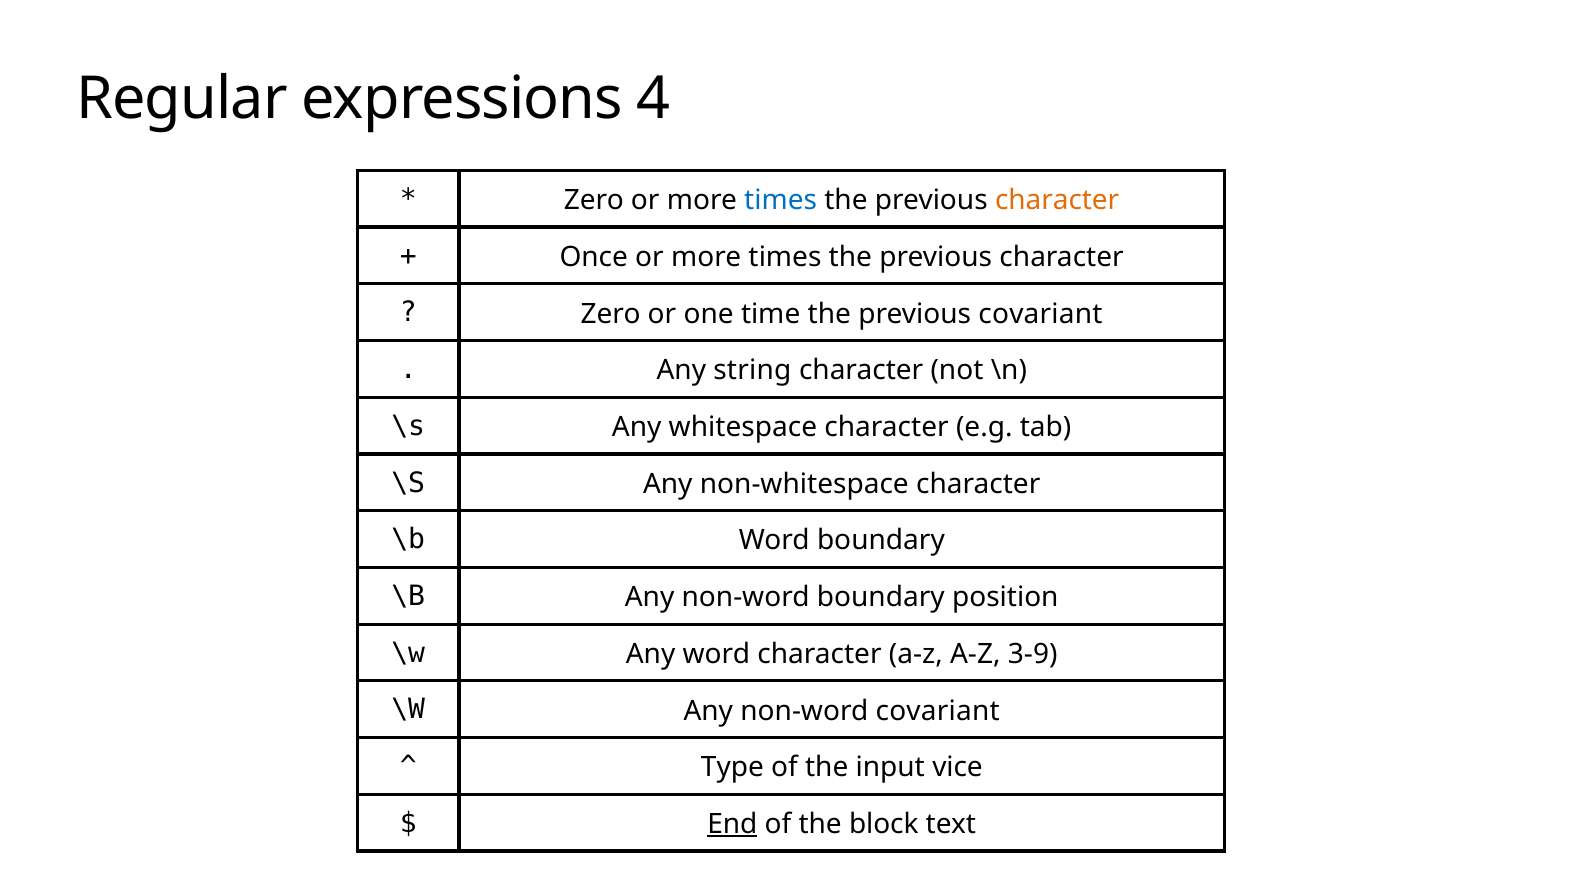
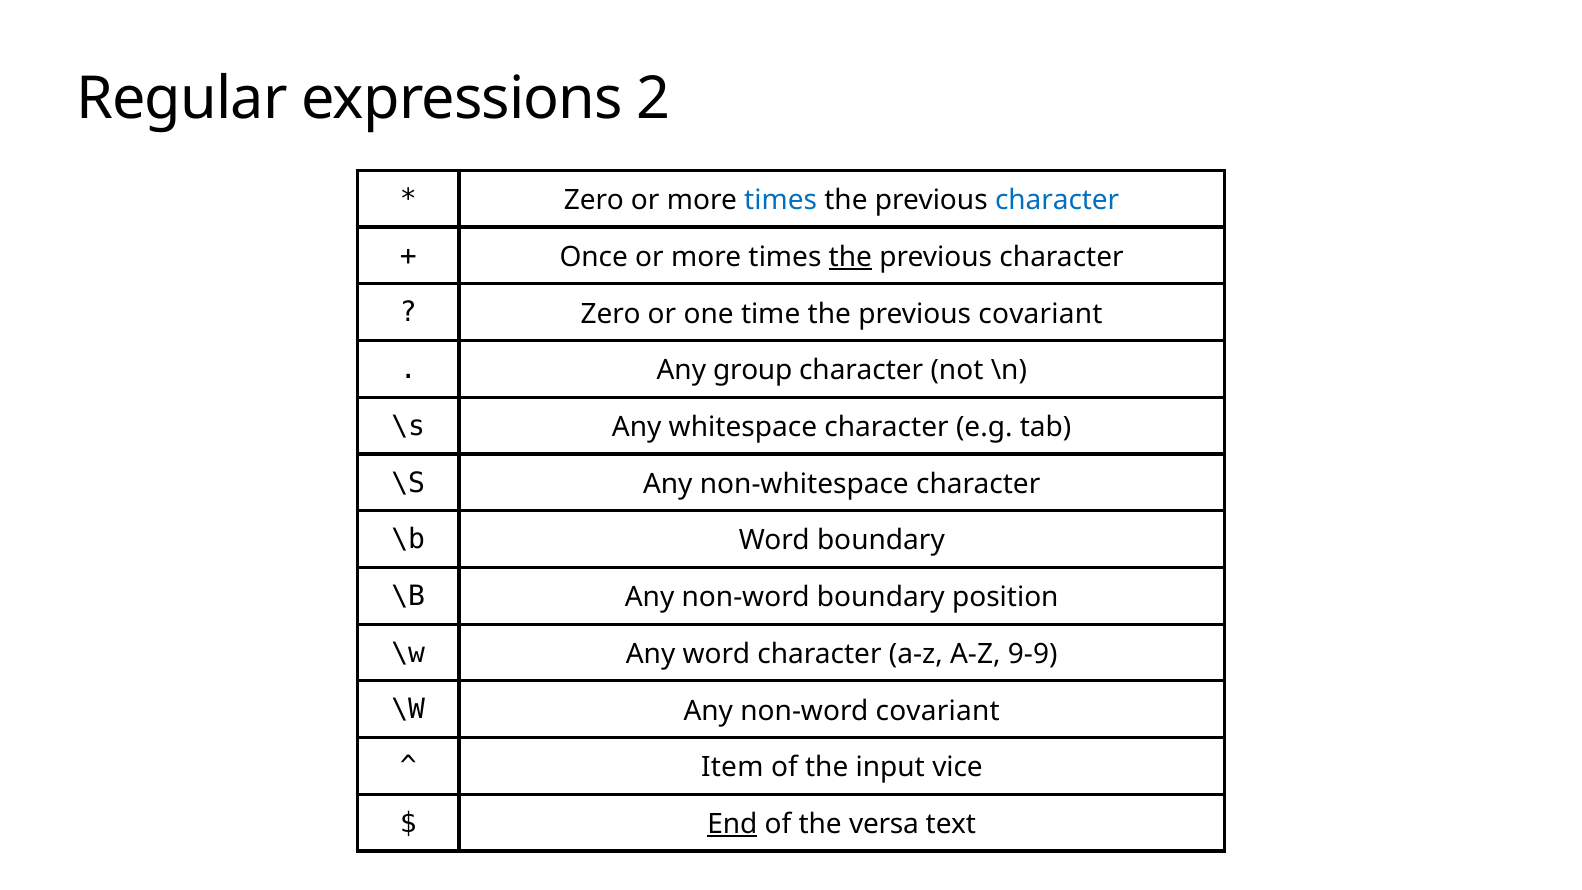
4: 4 -> 2 (654, 99)
character colour: orange -> blue (1057, 200)
the underline: none -> present (850, 257)
string: string -> group (753, 370)
3-9: 3-9 -> 9-9 (1033, 654)
Type: Type -> Item (732, 767)
block: block -> versa (884, 824)
